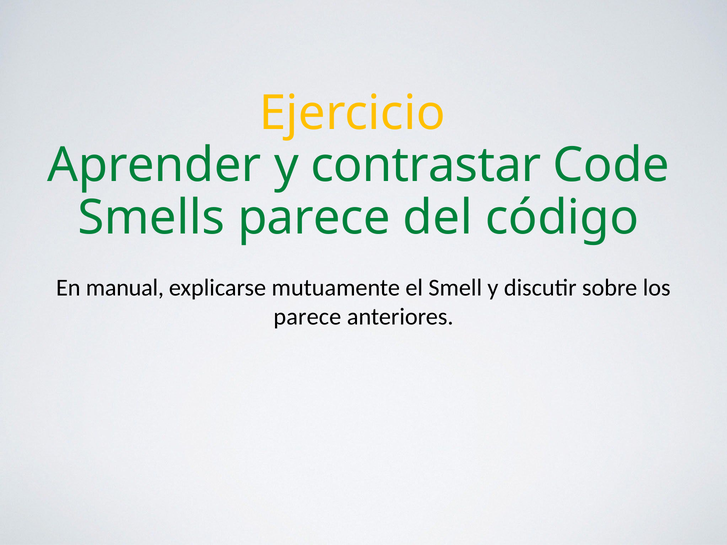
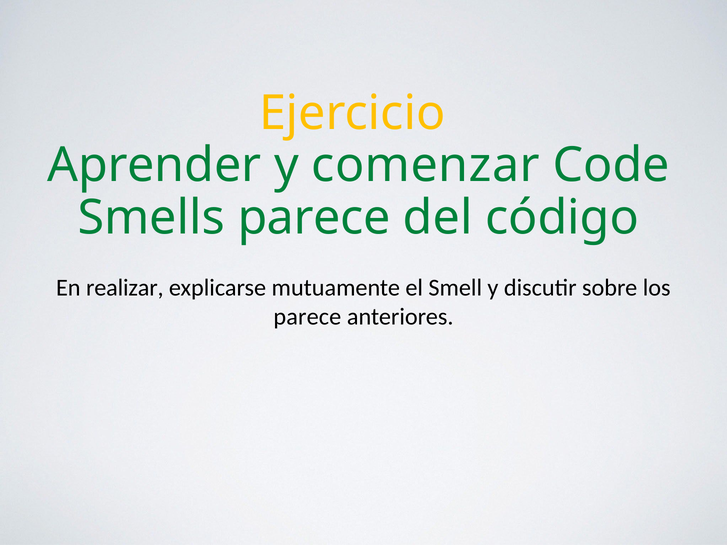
contrastar: contrastar -> comenzar (426, 166)
manual: manual -> realizar (125, 288)
